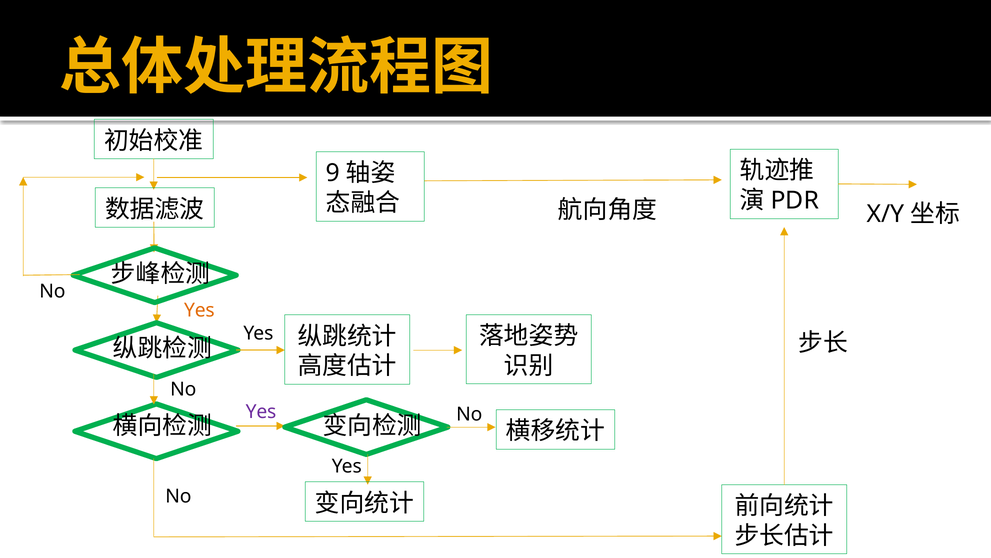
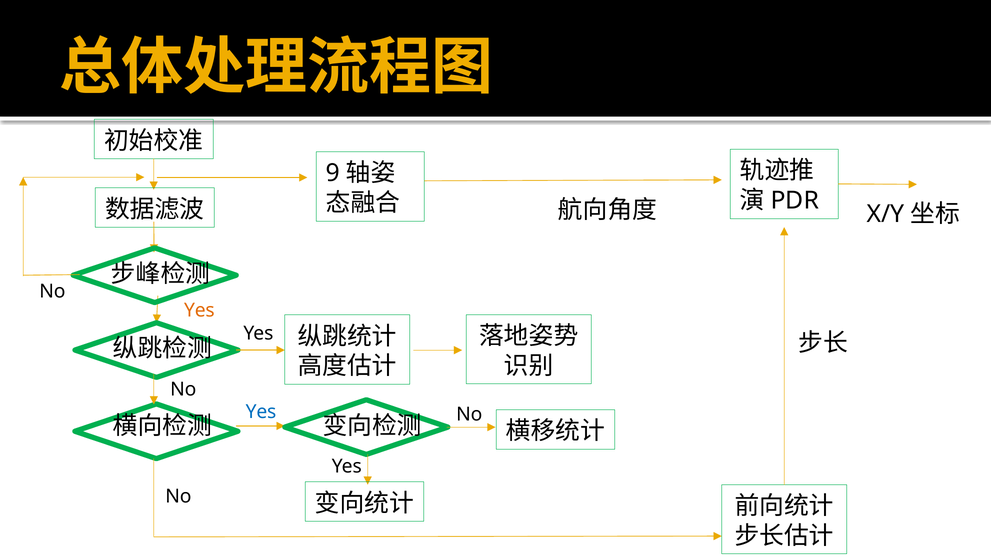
Yes colour: purple -> blue (261, 411)
